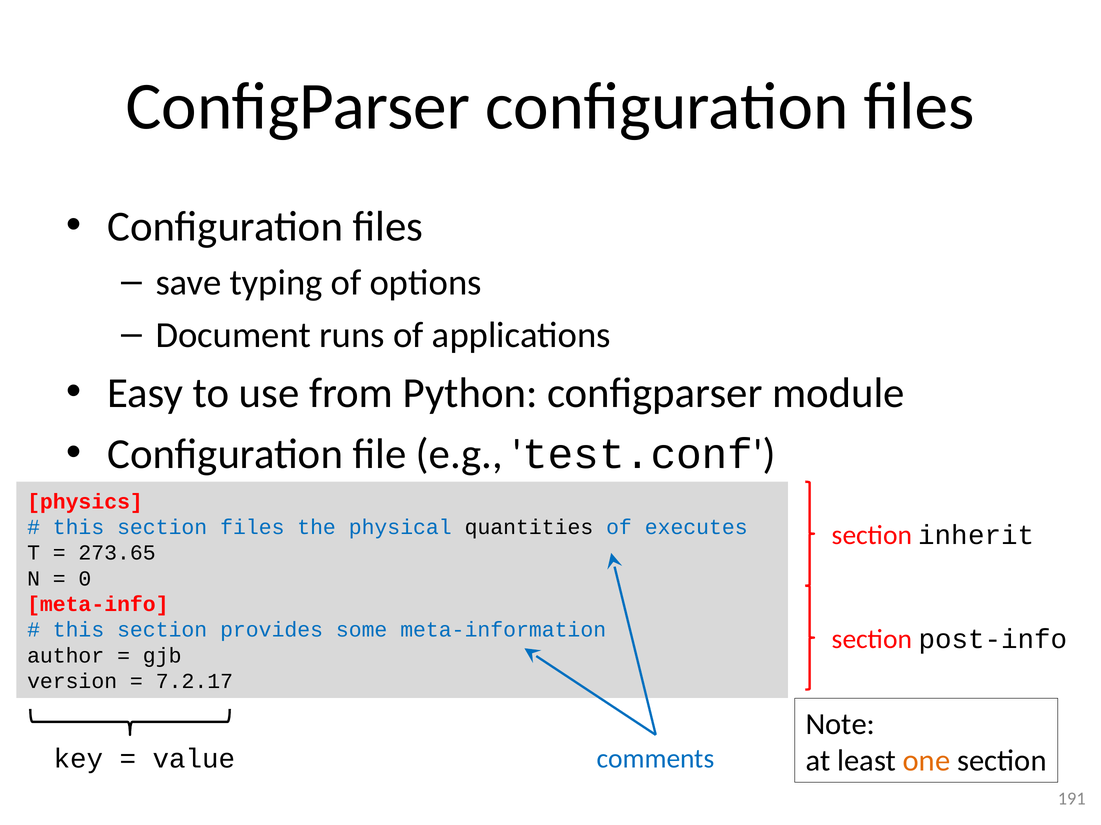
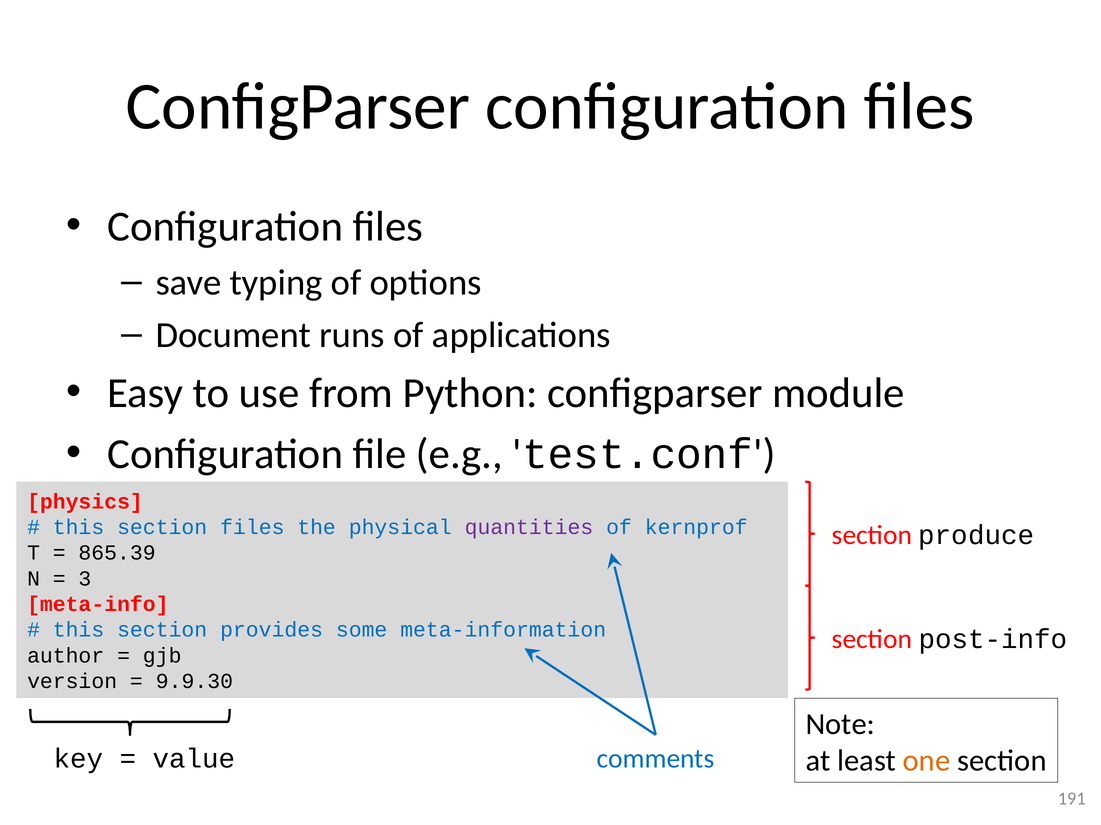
quantities colour: black -> purple (529, 528)
executes: executes -> kernprof (696, 528)
inherit: inherit -> produce (976, 536)
273.65: 273.65 -> 865.39 (117, 553)
0: 0 -> 3 (85, 579)
7.2.17: 7.2.17 -> 9.9.30 (194, 682)
